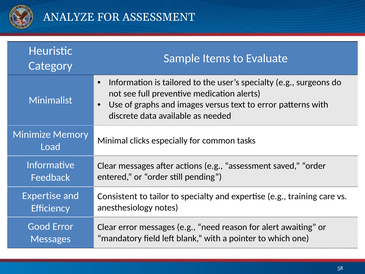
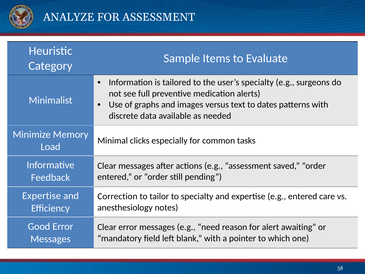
to error: error -> dates (267, 105)
Consistent: Consistent -> Correction (117, 196)
e.g training: training -> entered (303, 196)
